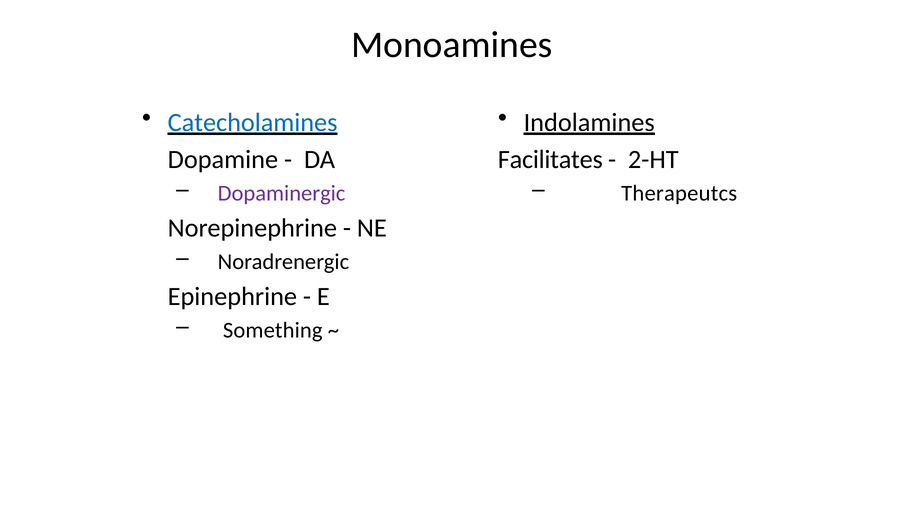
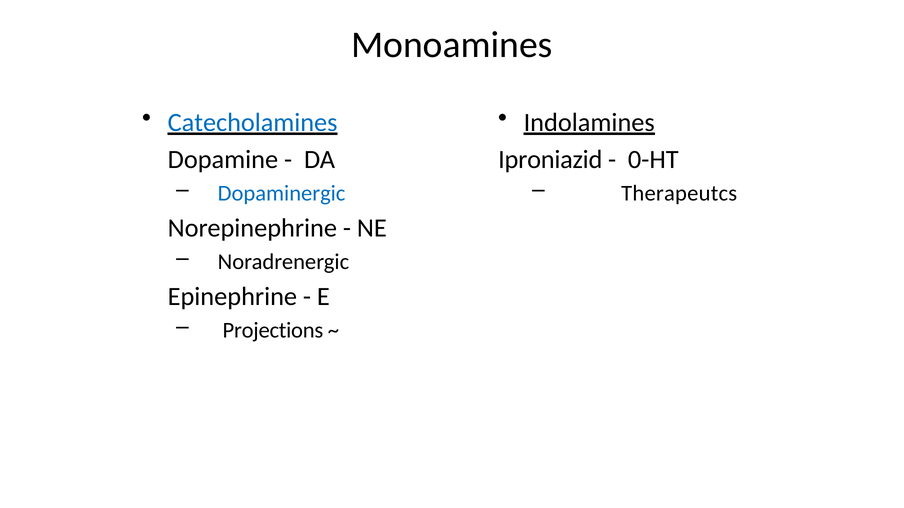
Facilitates: Facilitates -> Iproniazid (550, 160)
2-HT: 2-HT -> 0-HT (653, 160)
Dopaminergic colour: purple -> blue (282, 193)
Something: Something -> Projections (273, 330)
